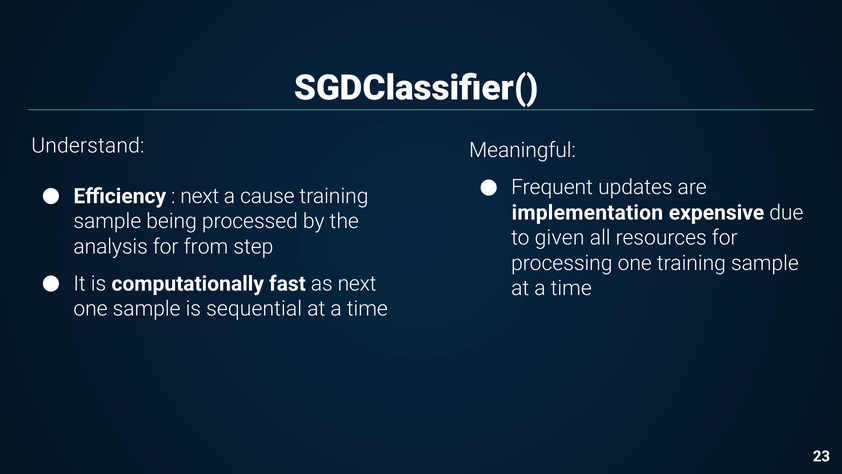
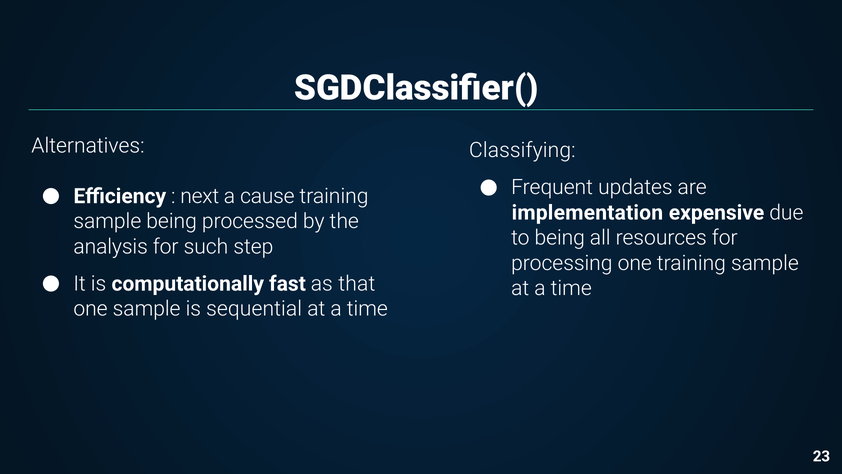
Understand: Understand -> Alternatives (88, 146)
Meaningful: Meaningful -> Classifying (522, 150)
to given: given -> being (560, 238)
from: from -> such (206, 247)
as next: next -> that (357, 284)
